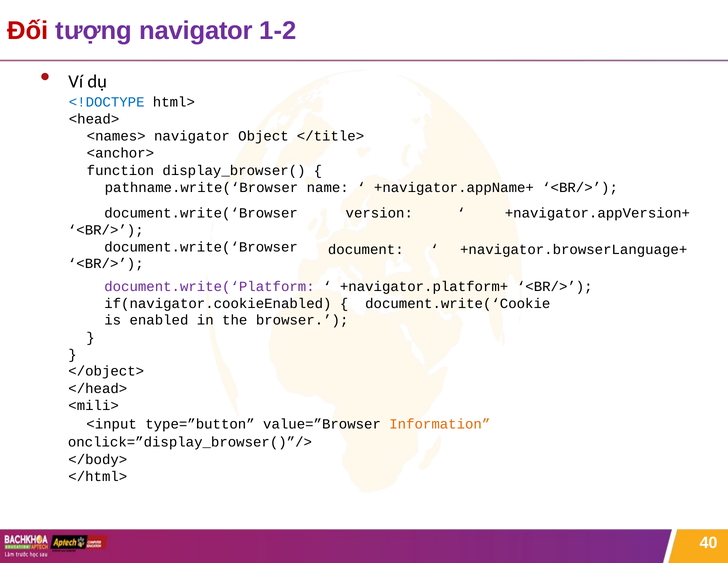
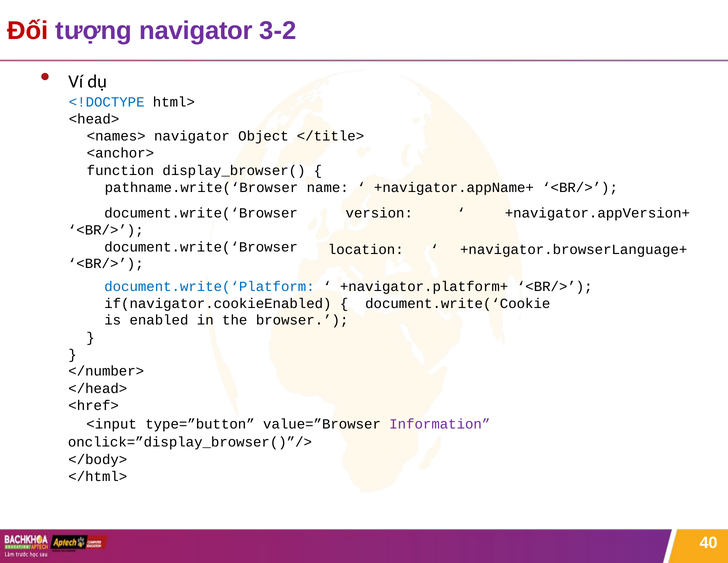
1-2: 1-2 -> 3-2 (278, 31)
document: document -> location (366, 250)
document.write(‘Platform colour: purple -> blue (209, 286)
</object>: </object> -> </number> (106, 371)
<mili>: <mili> -> <href> (94, 405)
Information colour: orange -> purple (440, 424)
